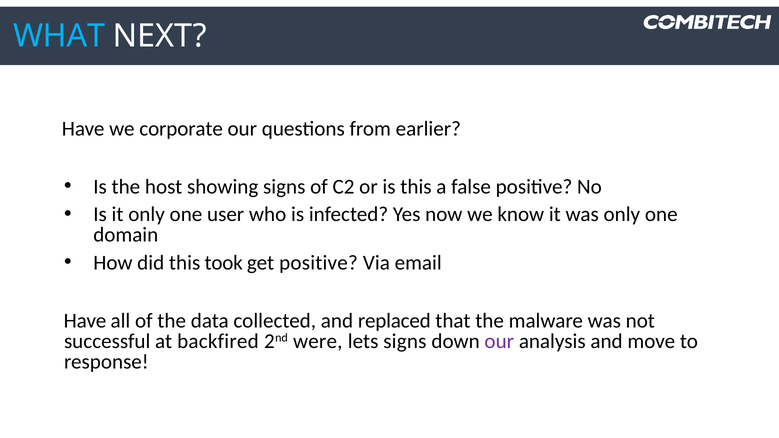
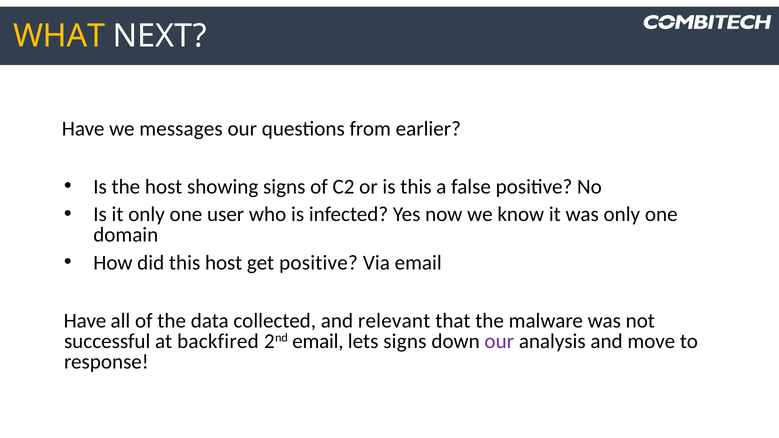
WHAT colour: light blue -> yellow (59, 36)
corporate: corporate -> messages (181, 129)
this took: took -> host (224, 263)
replaced: replaced -> relevant (394, 321)
2nd were: were -> email (318, 341)
